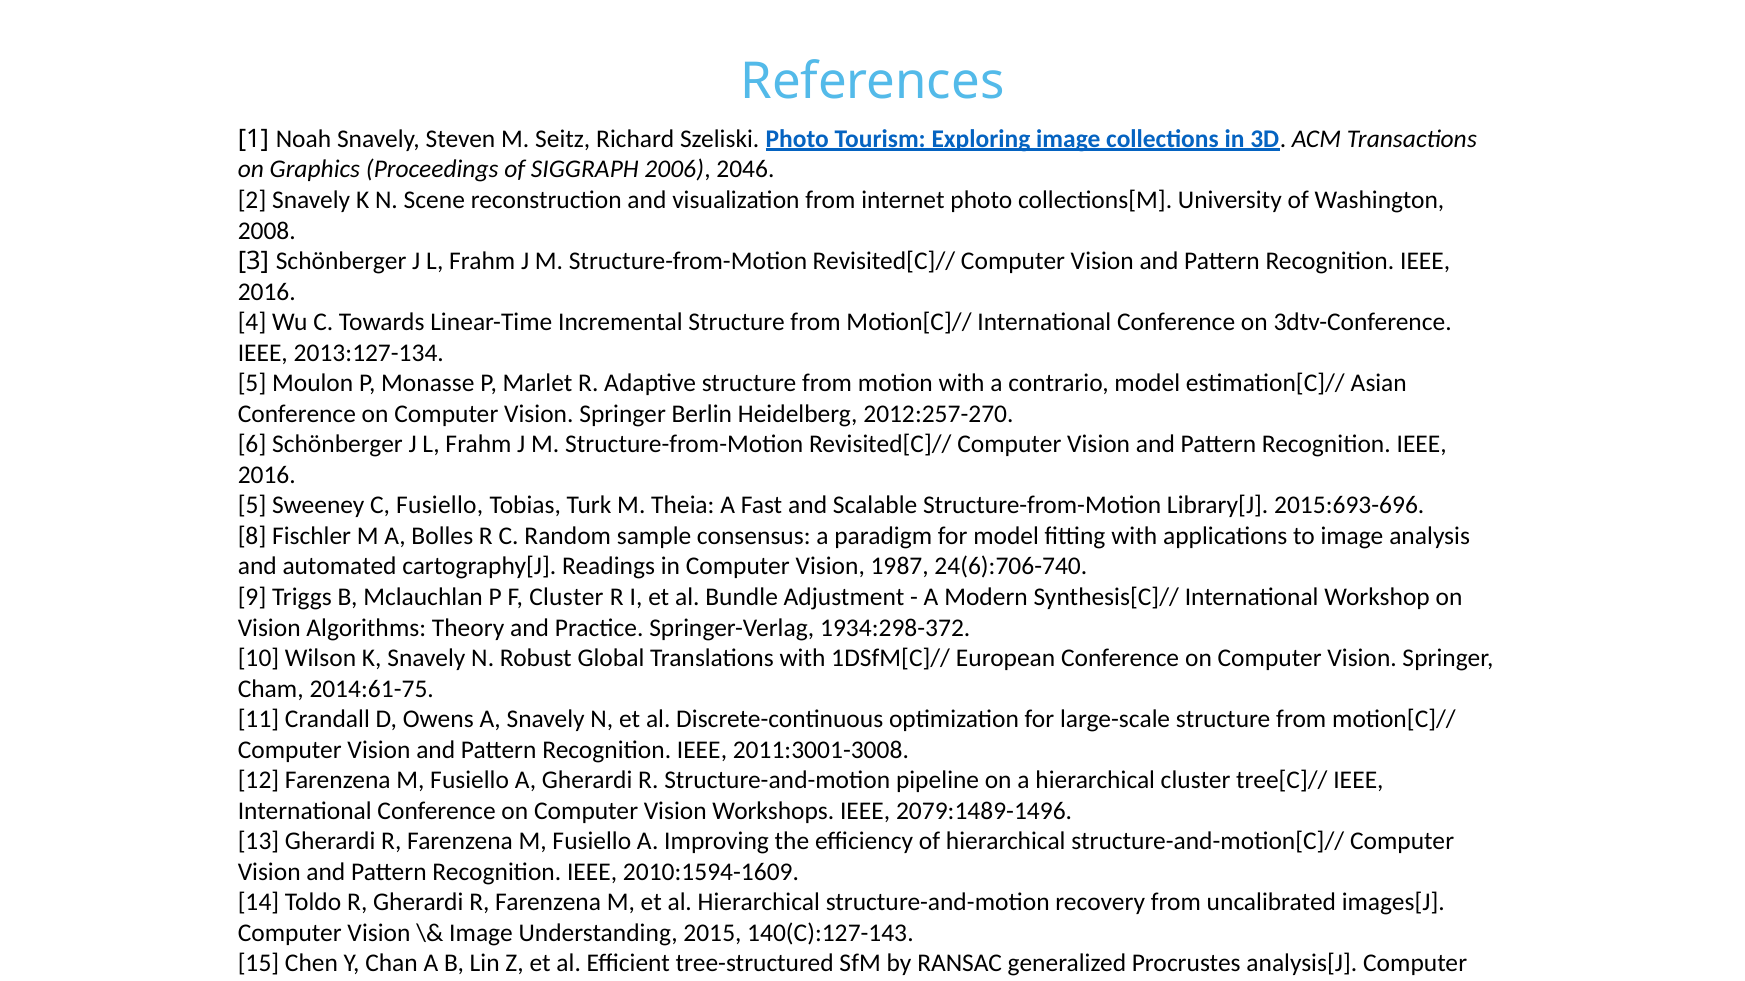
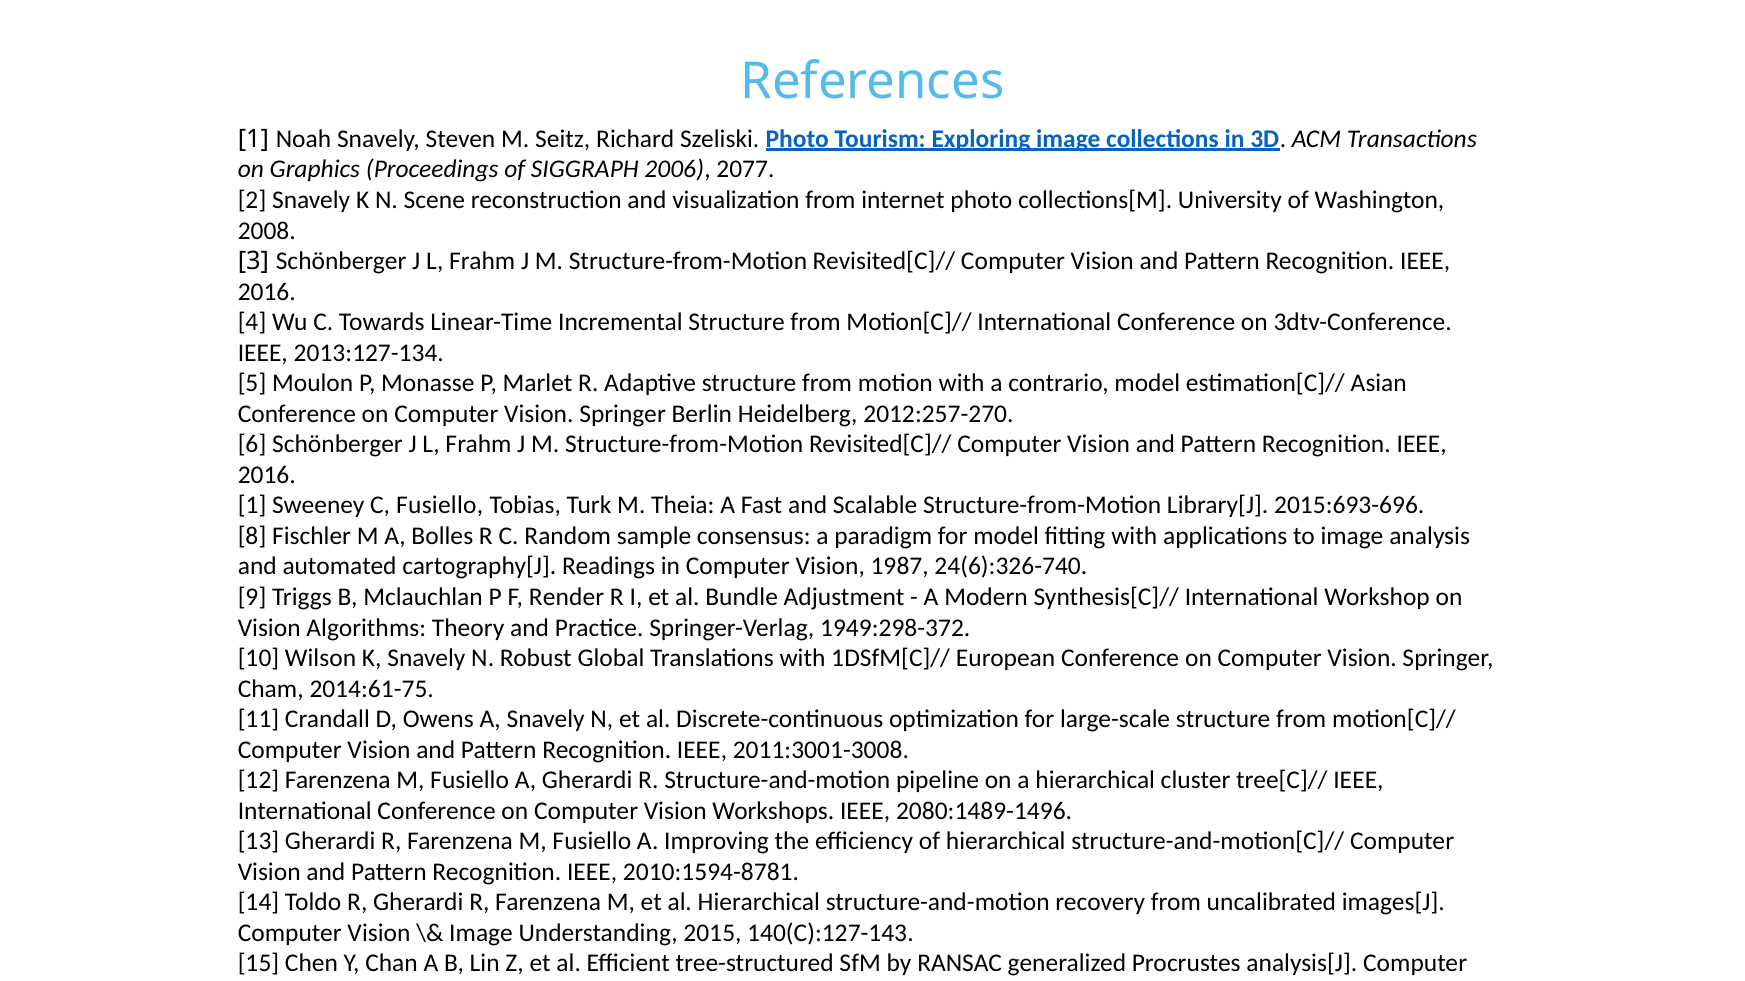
2046: 2046 -> 2077 (745, 170)
5: 5 -> 1 (252, 506)
24(6):706-740: 24(6):706-740 -> 24(6):326-740 (1011, 567)
F Cluster: Cluster -> Render (567, 597)
1934:298-372: 1934:298-372 -> 1949:298-372 (895, 628)
2079:1489-1496: 2079:1489-1496 -> 2080:1489-1496 (984, 811)
2010:1594-1609: 2010:1594-1609 -> 2010:1594-8781 (711, 872)
